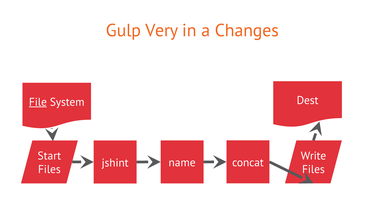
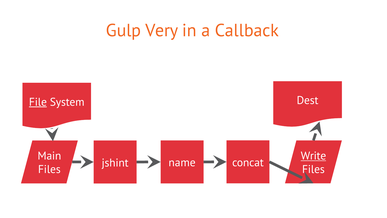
Changes: Changes -> Callback (247, 30)
Write underline: none -> present (313, 156)
Start: Start -> Main (49, 156)
